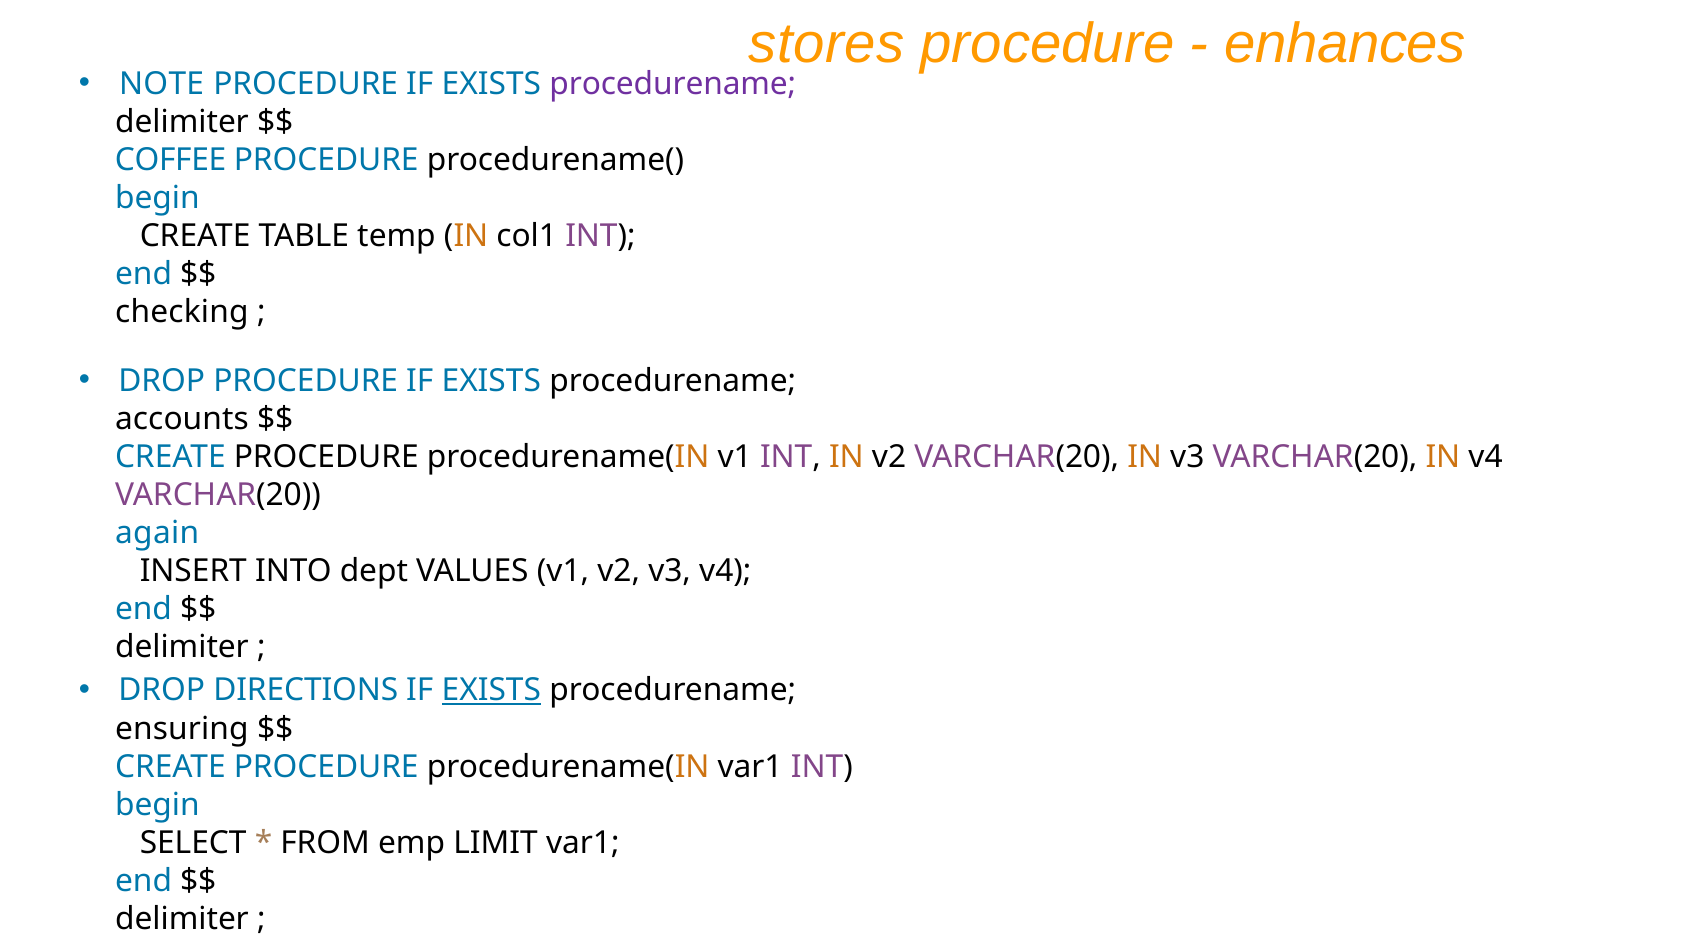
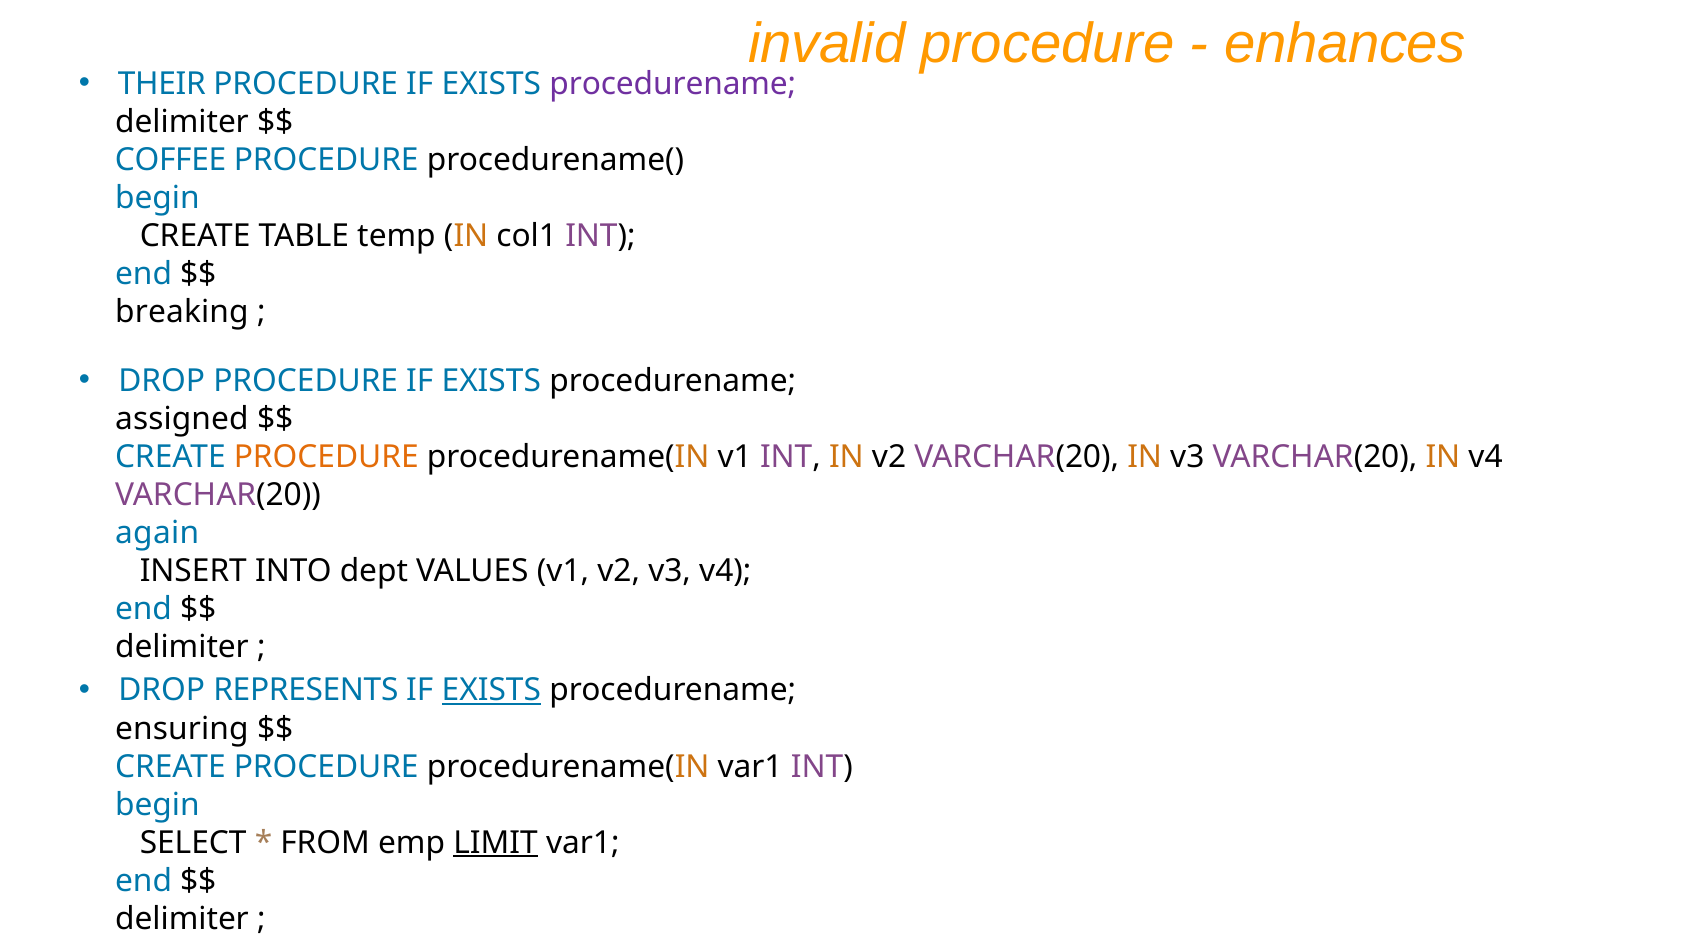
stores: stores -> invalid (827, 44)
NOTE: NOTE -> THEIR (162, 84)
checking: checking -> breaking (182, 312)
accounts: accounts -> assigned (182, 419)
PROCEDURE colour: black -> orange (326, 457)
DIRECTIONS: DIRECTIONS -> REPRESENTS (306, 690)
LIMIT underline: none -> present (496, 842)
